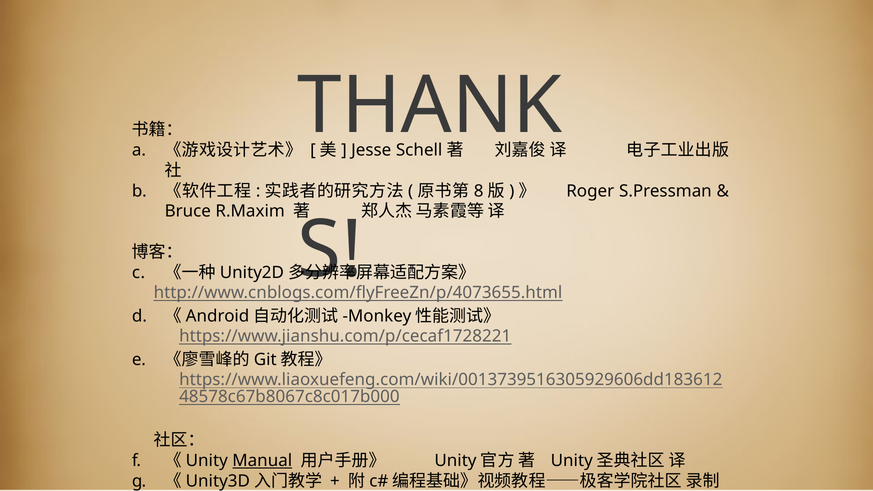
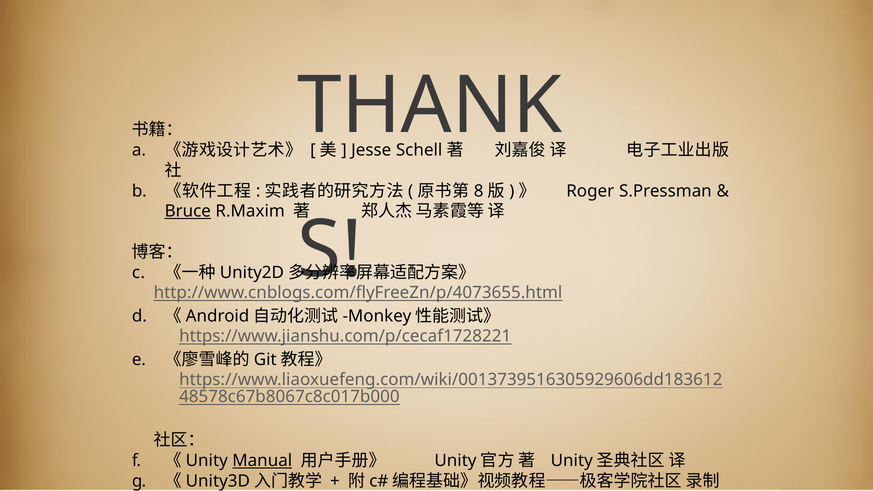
Bruce underline: none -> present (188, 211)
